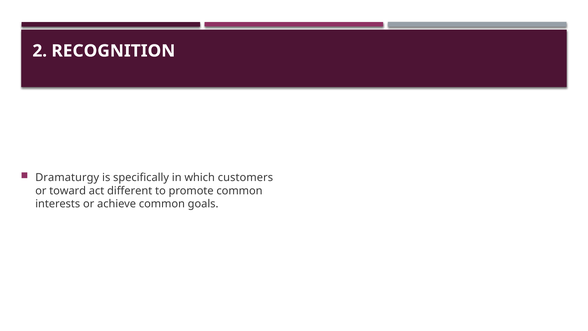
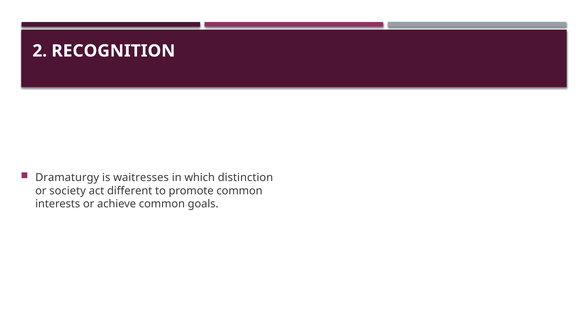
specifically: specifically -> waitresses (141, 177)
customers: customers -> distinction (245, 177)
toward: toward -> society (68, 191)
